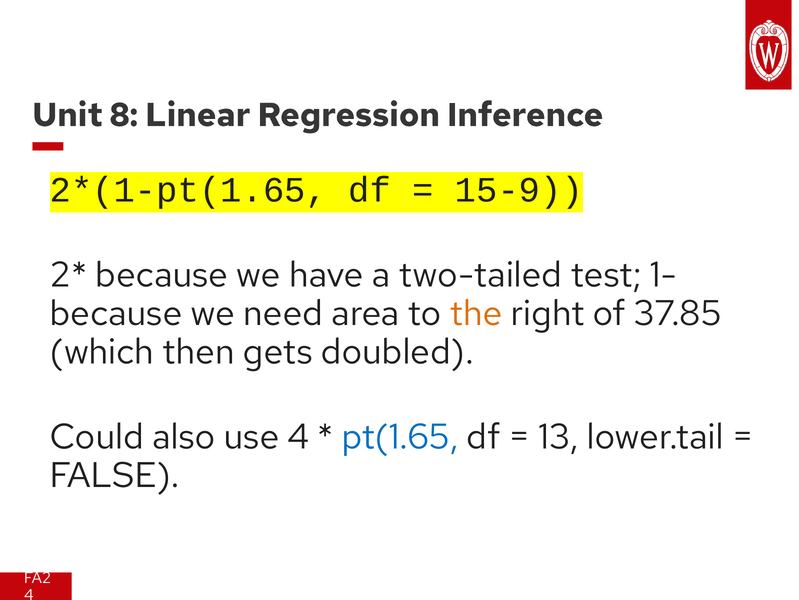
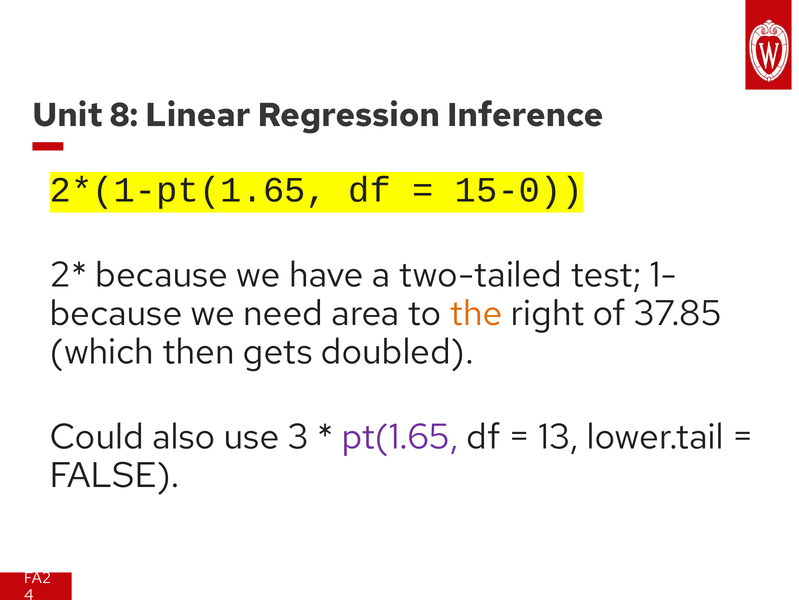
15-9: 15-9 -> 15-0 (519, 190)
use 4: 4 -> 3 (298, 437)
pt(1.65 colour: blue -> purple (400, 437)
